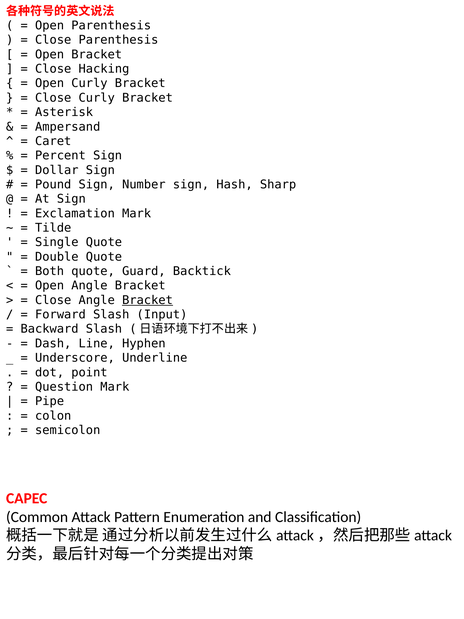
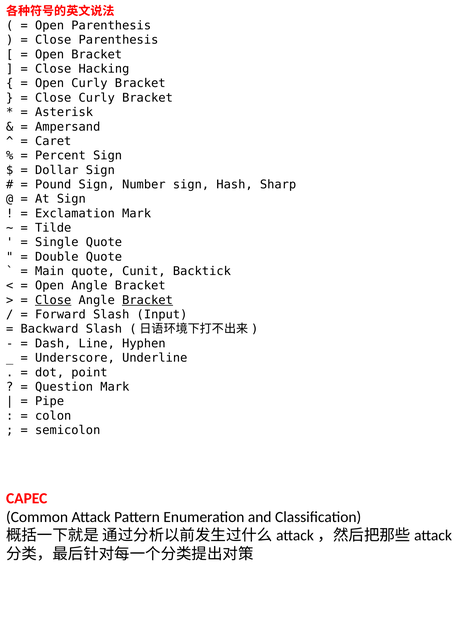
Both: Both -> Main (50, 271)
Guard: Guard -> Cunit (144, 271)
Close underline: none -> present (53, 300)
